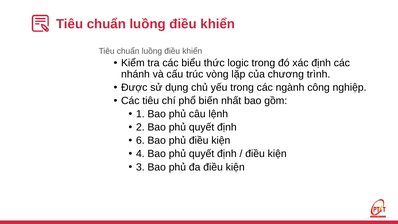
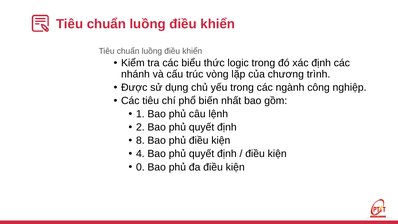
6: 6 -> 8 (140, 140)
3: 3 -> 0 (140, 167)
